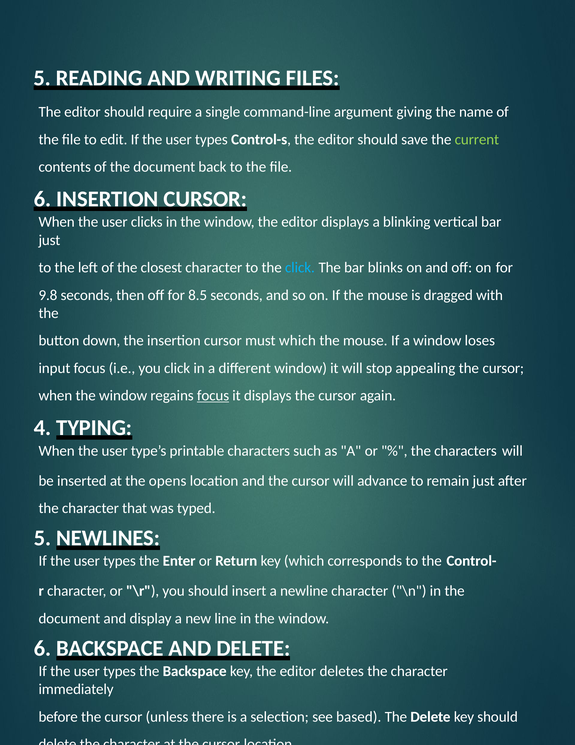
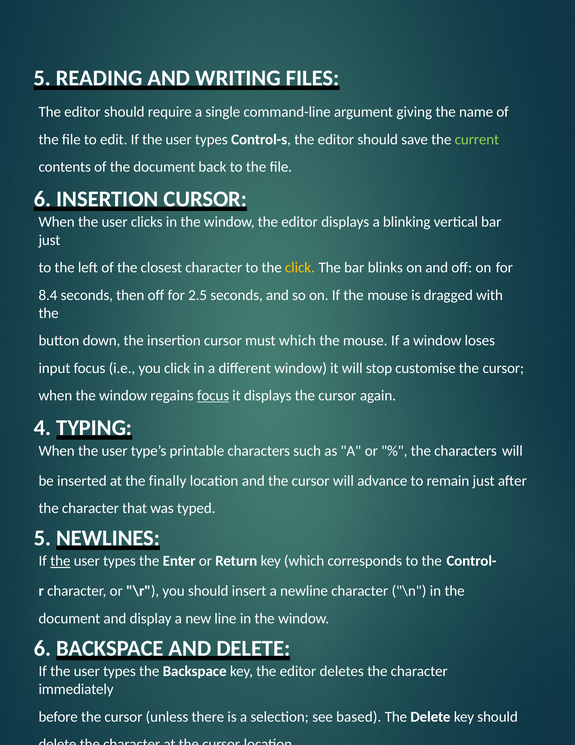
click colour: light blue -> yellow (300, 267)
9.8: 9.8 -> 8.4 (48, 295)
8.5: 8.5 -> 2.5 (198, 295)
appealing: appealing -> customise (425, 368)
opens: opens -> finally (168, 480)
the underline: none -> present (60, 560)
